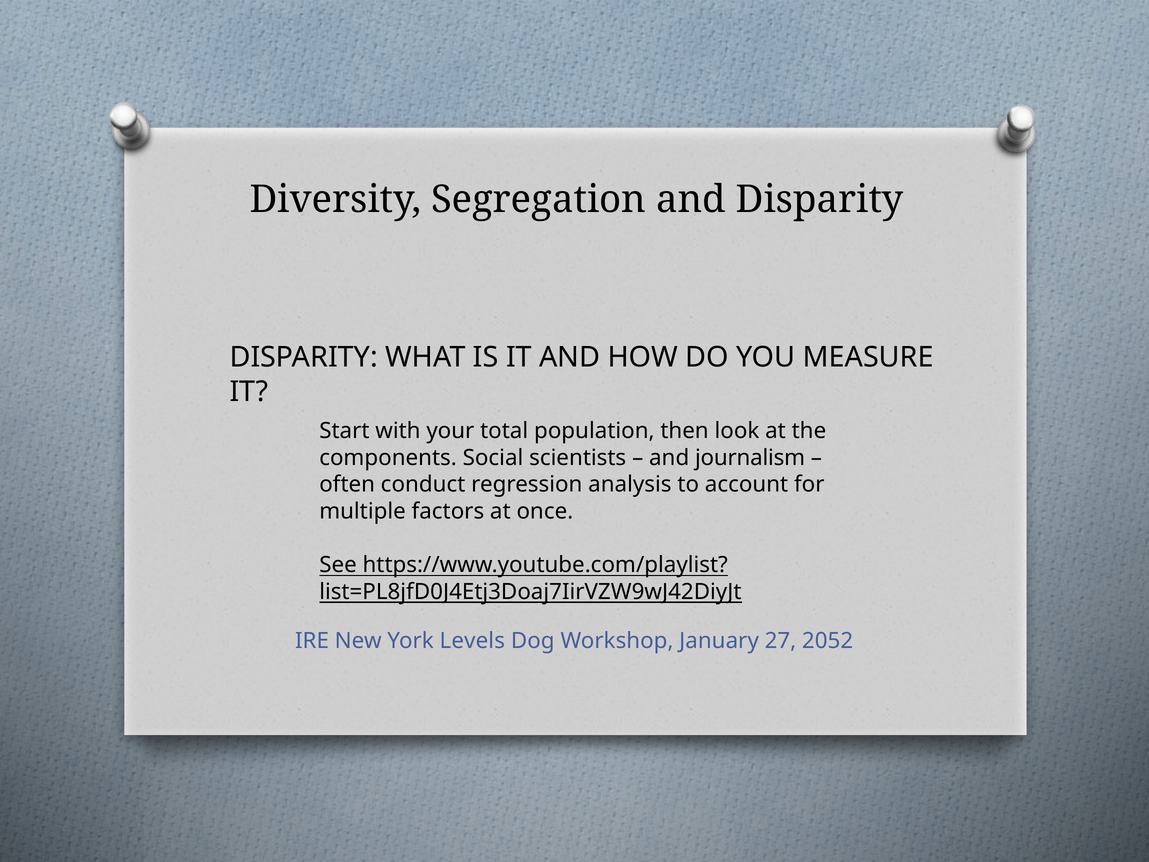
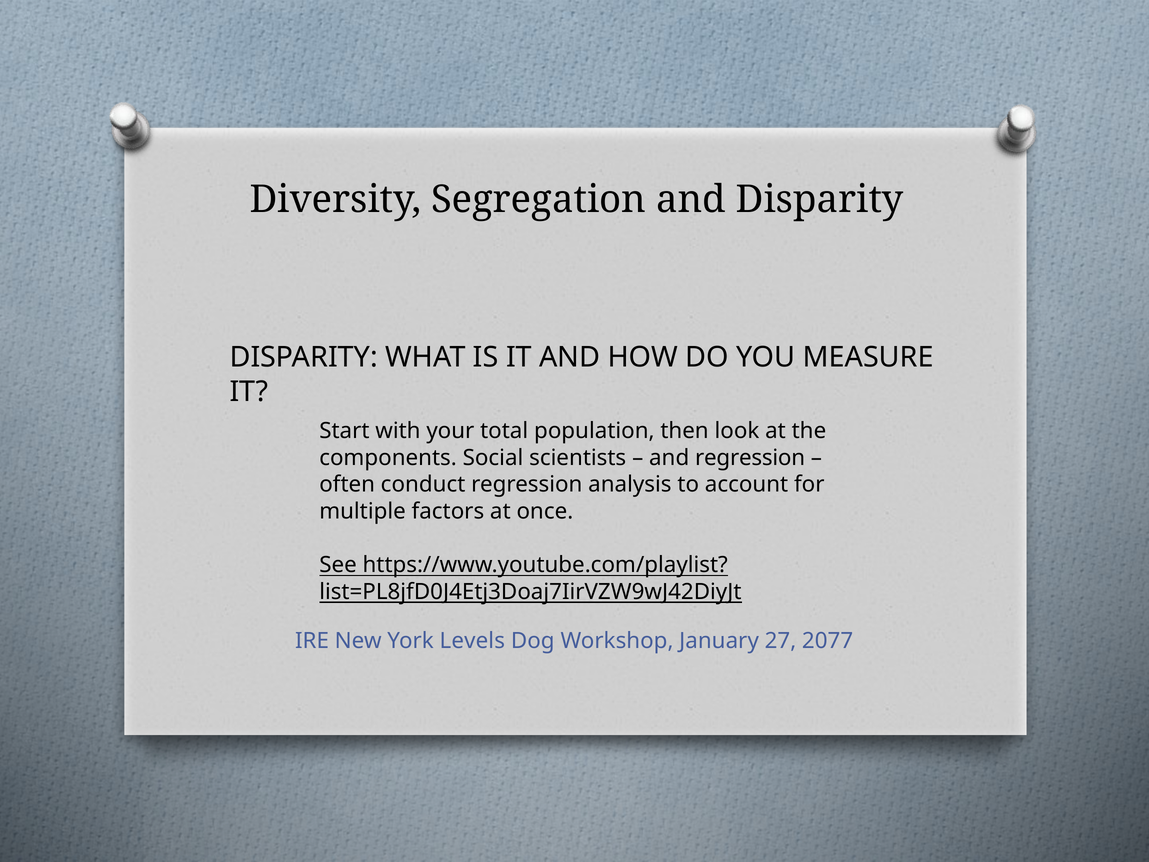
and journalism: journalism -> regression (750, 458)
2052: 2052 -> 2077 (828, 641)
